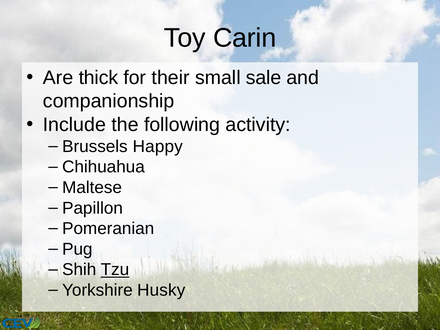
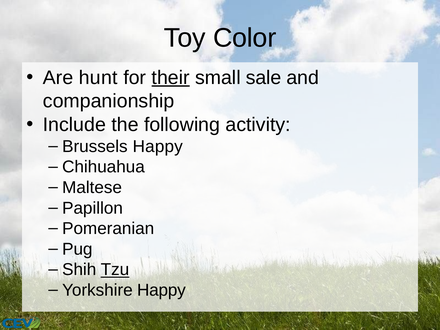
Carin: Carin -> Color (245, 38)
thick: thick -> hunt (98, 78)
their underline: none -> present (171, 78)
Yorkshire Husky: Husky -> Happy (161, 290)
